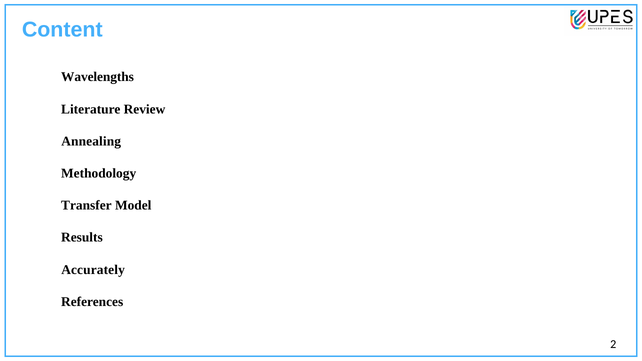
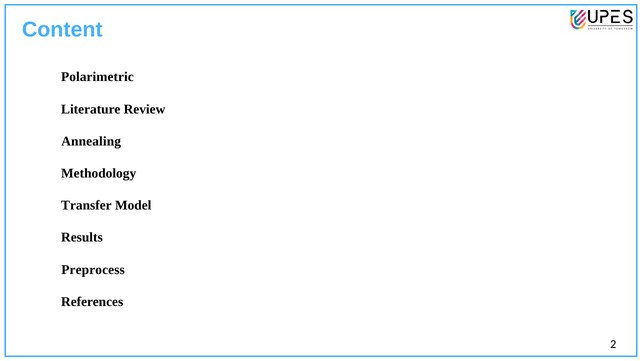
Wavelengths: Wavelengths -> Polarimetric (97, 77)
Accurately: Accurately -> Preprocess (93, 270)
